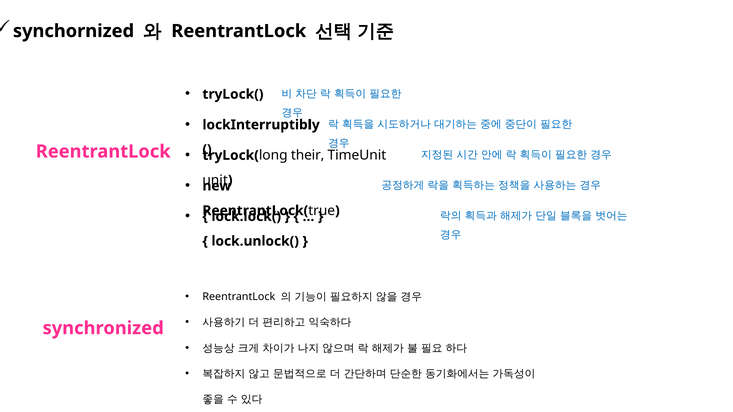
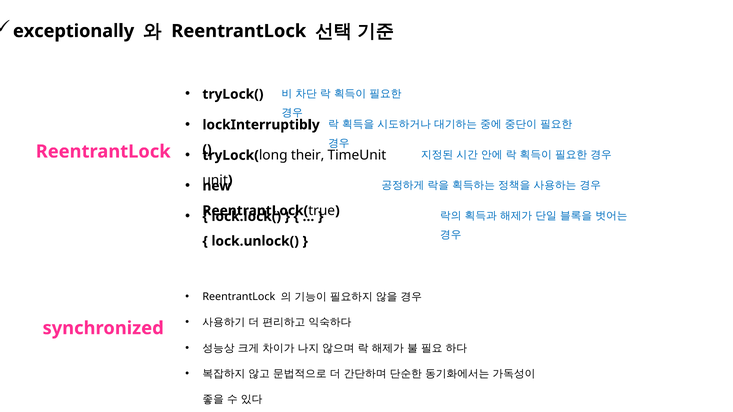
synchornized: synchornized -> exceptionally (74, 31)
